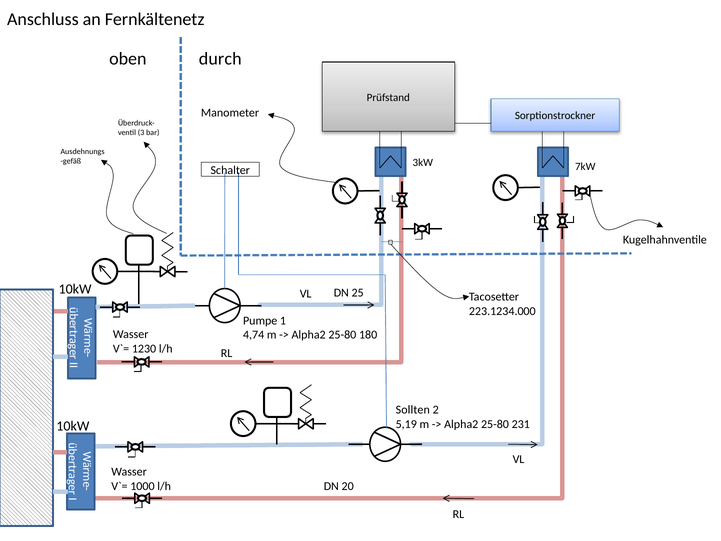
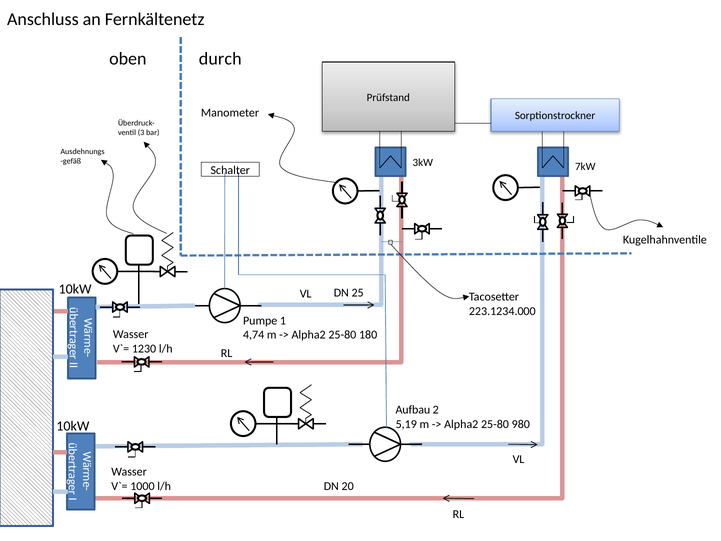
Sollten: Sollten -> Aufbau (413, 410)
231: 231 -> 980 (521, 424)
